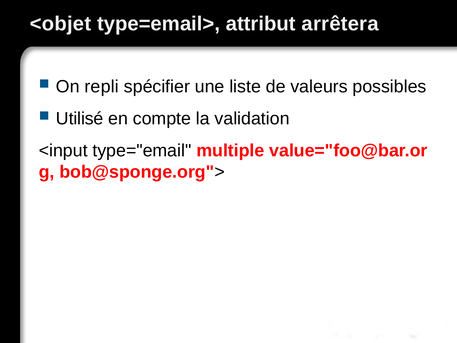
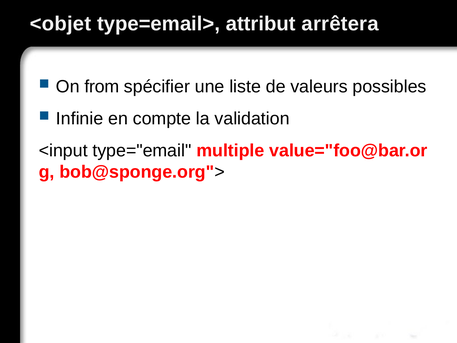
repli: repli -> from (102, 87)
Utilisé: Utilisé -> Infinie (80, 119)
